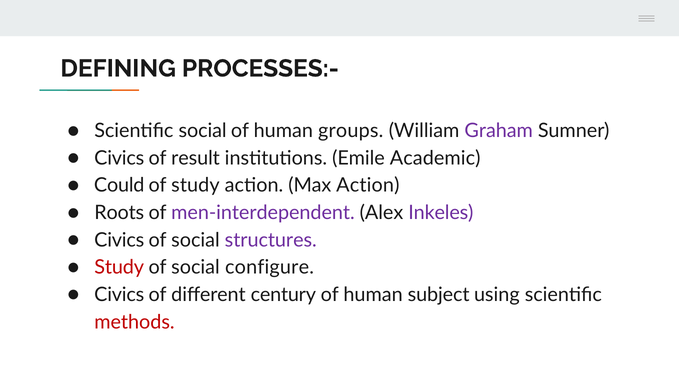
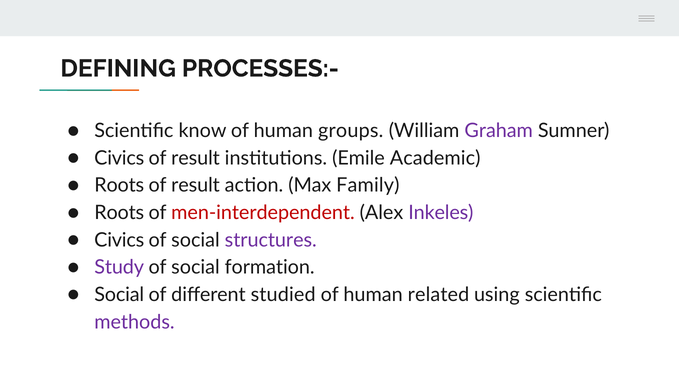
Scientific social: social -> know (203, 131)
Could: Could -> Roots (119, 185)
study: study -> result (196, 185)
Max Action: Action -> Family (368, 185)
men-interdependent colour: purple -> red (263, 213)
Study colour: red -> purple (119, 267)
configure: configure -> formation (270, 267)
Civics: Civics -> Social (119, 295)
century: century -> studied (283, 295)
subject: subject -> related (439, 295)
methods colour: red -> purple (134, 322)
